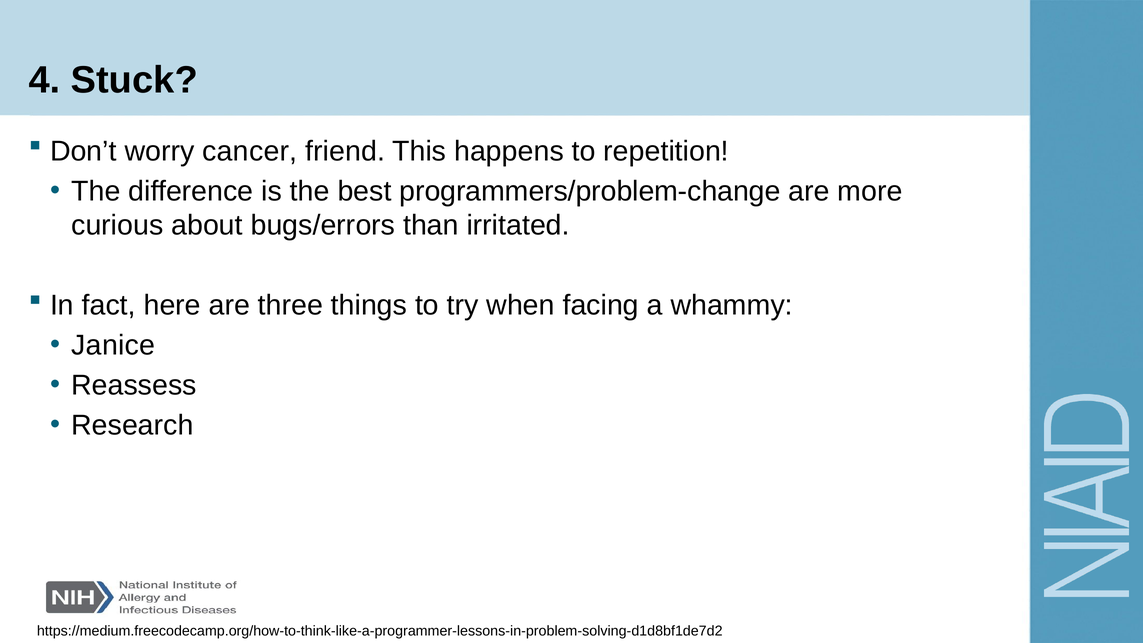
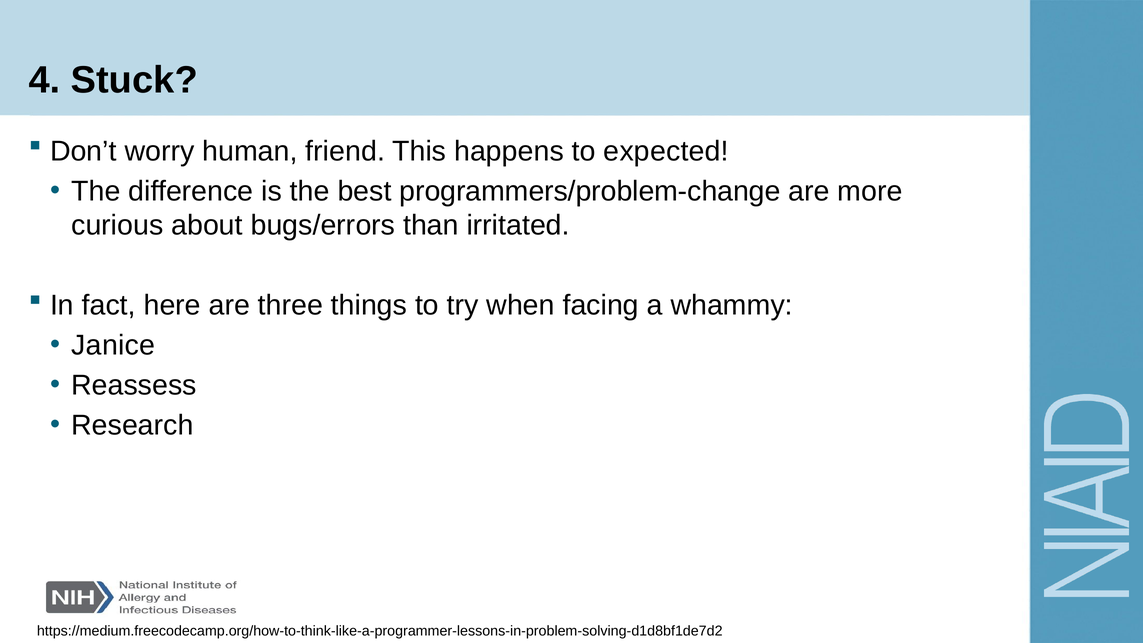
cancer: cancer -> human (250, 151)
repetition: repetition -> expected (666, 151)
